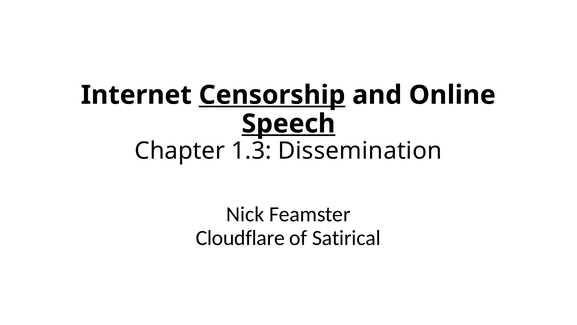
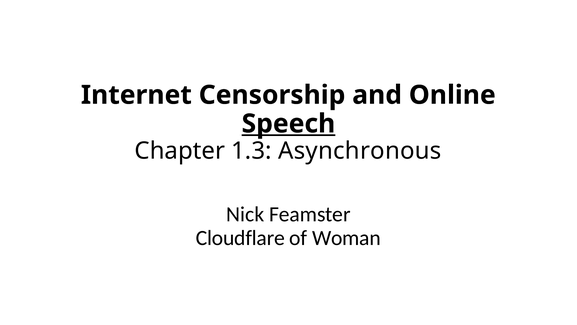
Censorship underline: present -> none (272, 95)
Dissemination: Dissemination -> Asynchronous (360, 151)
Satirical: Satirical -> Woman (346, 238)
